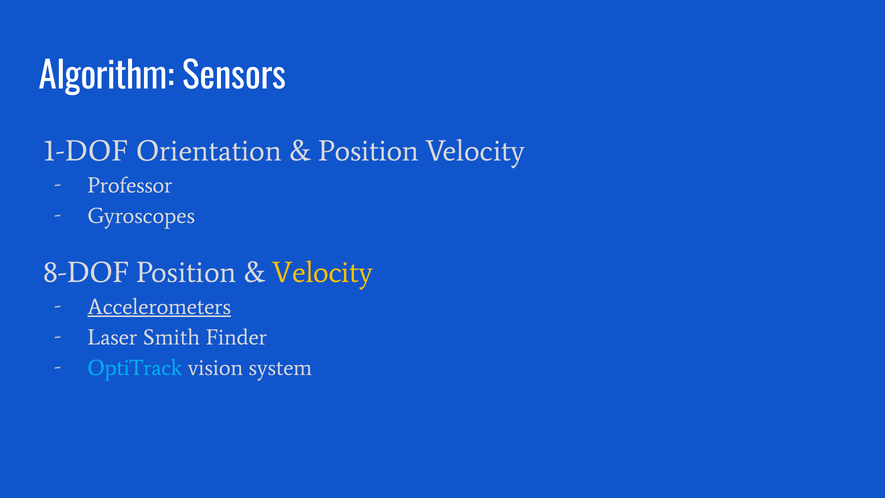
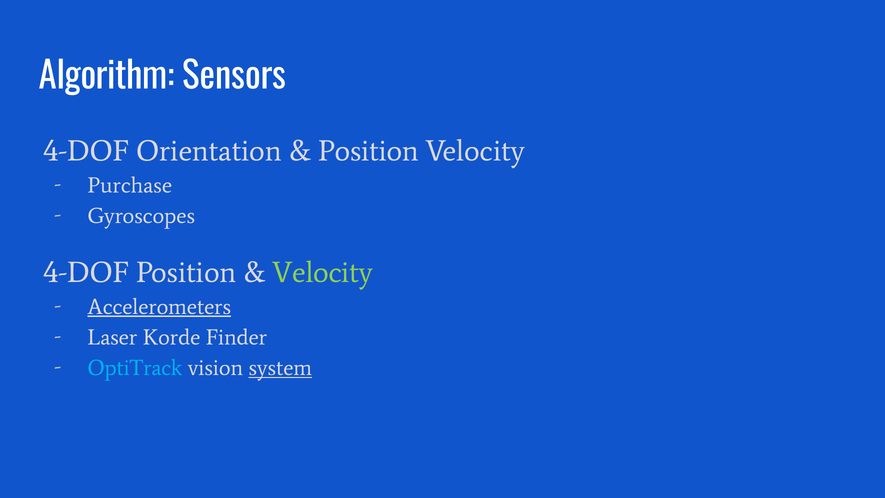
1-DOF: 1-DOF -> 4-DOF (86, 151)
Professor: Professor -> Purchase (130, 185)
8-DOF: 8-DOF -> 4-DOF (86, 272)
Velocity colour: yellow -> light green (322, 272)
Smith: Smith -> Korde (172, 337)
system underline: none -> present (280, 368)
